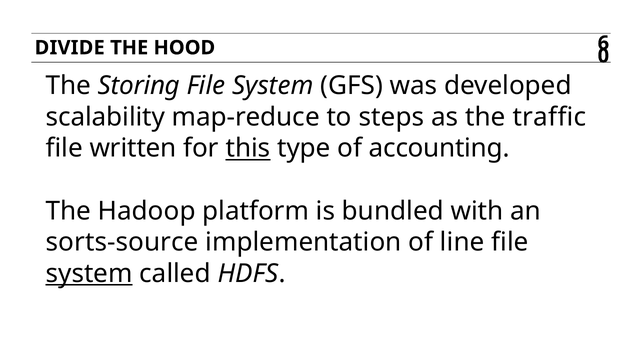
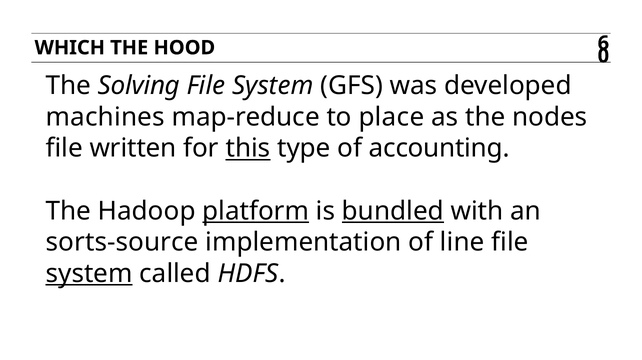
DIVIDE: DIVIDE -> WHICH (70, 48)
Storing: Storing -> Solving (139, 86)
scalability: scalability -> machines (105, 117)
steps: steps -> place (391, 117)
traffic: traffic -> nodes (550, 117)
platform underline: none -> present (256, 211)
bundled underline: none -> present (393, 211)
